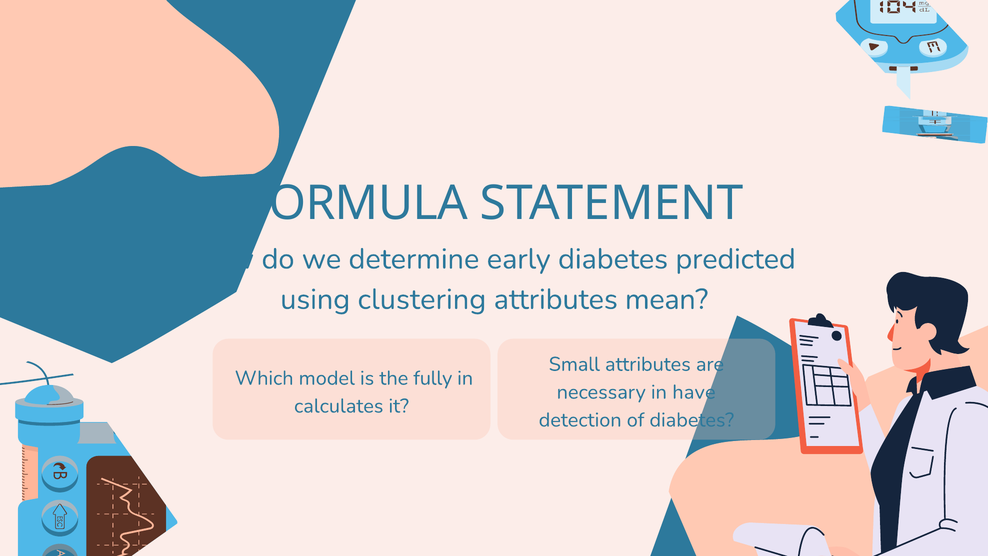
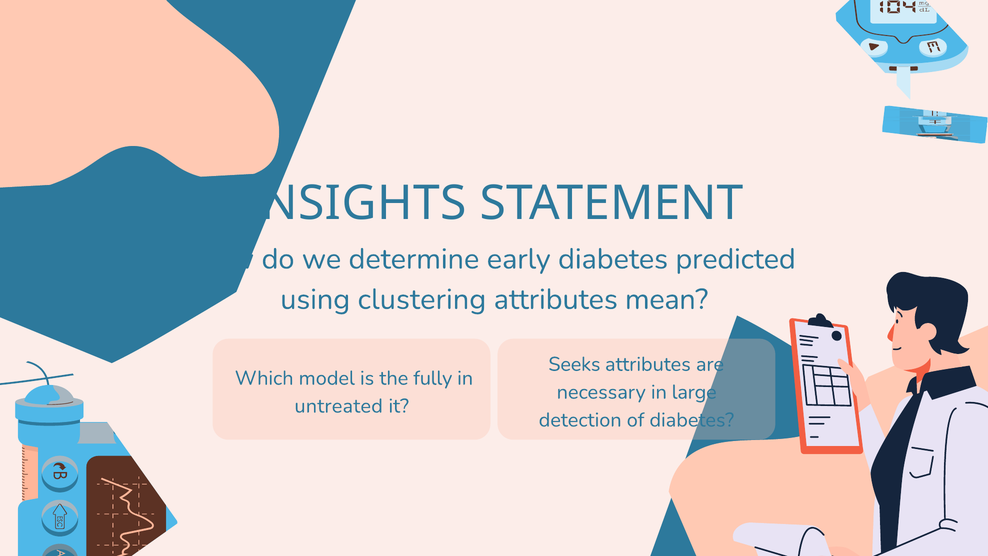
FORMULA: FORMULA -> INSIGHTS (356, 204)
Small: Small -> Seeks (574, 364)
have: have -> large (694, 392)
calculates: calculates -> untreated (339, 406)
